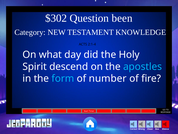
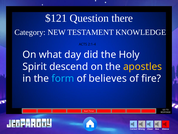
$302: $302 -> $121 (56, 18)
been: been -> there (122, 18)
apostles colour: light blue -> yellow (143, 66)
number: number -> believes (108, 78)
